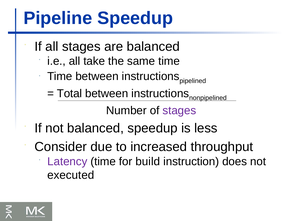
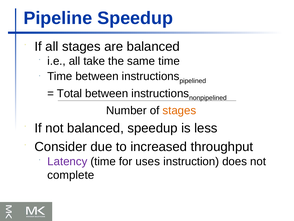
stages colour: purple -> orange (179, 110)
build: build -> uses (148, 161)
executed: executed -> complete (71, 175)
